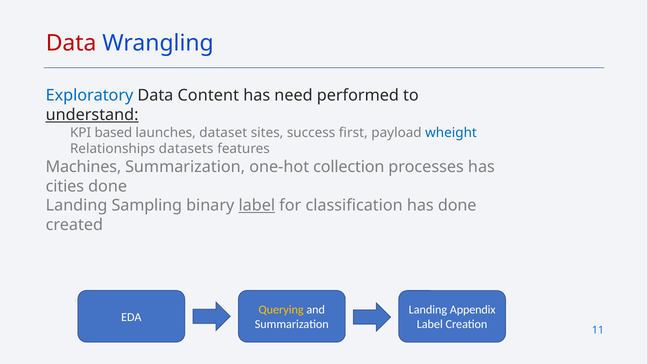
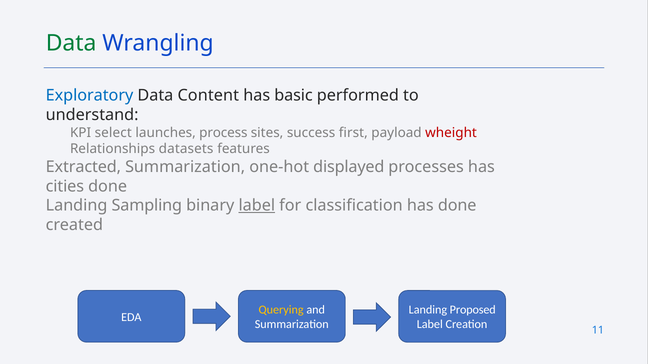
Data colour: red -> green (71, 43)
need: need -> basic (294, 96)
understand underline: present -> none (92, 115)
based: based -> select (113, 133)
dataset: dataset -> process (223, 133)
wheight colour: blue -> red (451, 133)
Machines: Machines -> Extracted (83, 167)
collection: collection -> displayed (349, 167)
Appendix: Appendix -> Proposed (473, 310)
